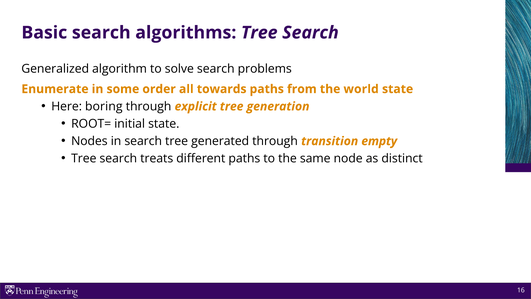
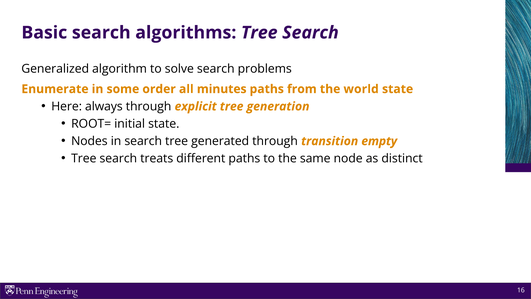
towards: towards -> minutes (222, 89)
boring: boring -> always (104, 106)
